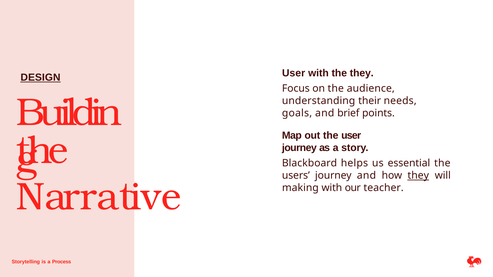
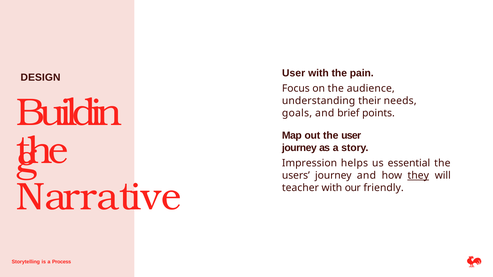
the they: they -> pain (362, 73)
DESIGN underline: present -> none (41, 78)
Blackboard: Blackboard -> Impression (310, 163)
making: making -> teacher (300, 188)
teacher: teacher -> friendly (384, 188)
